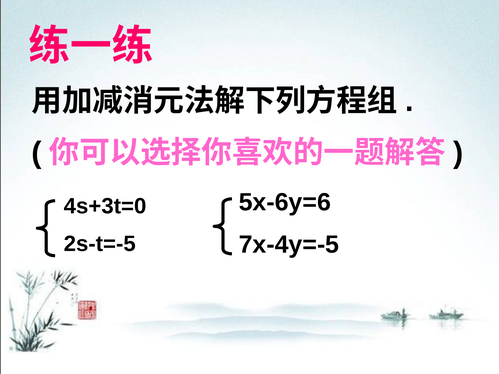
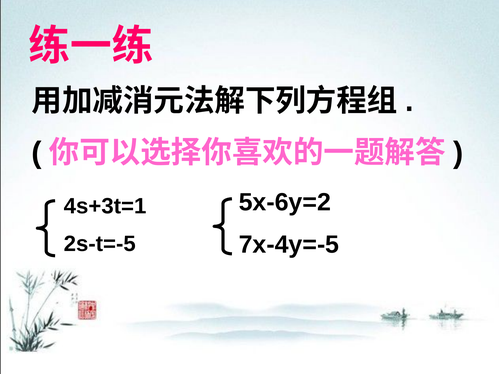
5x-6y=6: 5x-6y=6 -> 5x-6y=2 (285, 202)
4s+3t=0: 4s+3t=0 -> 4s+3t=1 (105, 206)
